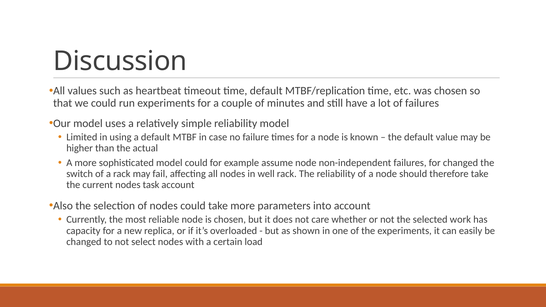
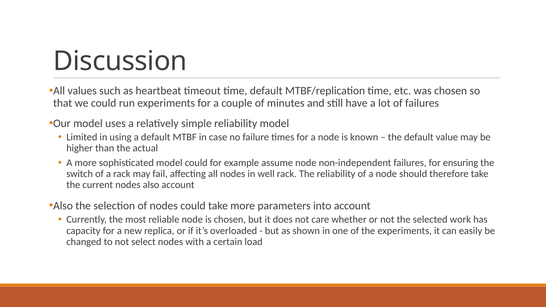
for changed: changed -> ensuring (461, 163)
nodes task: task -> also (151, 185)
